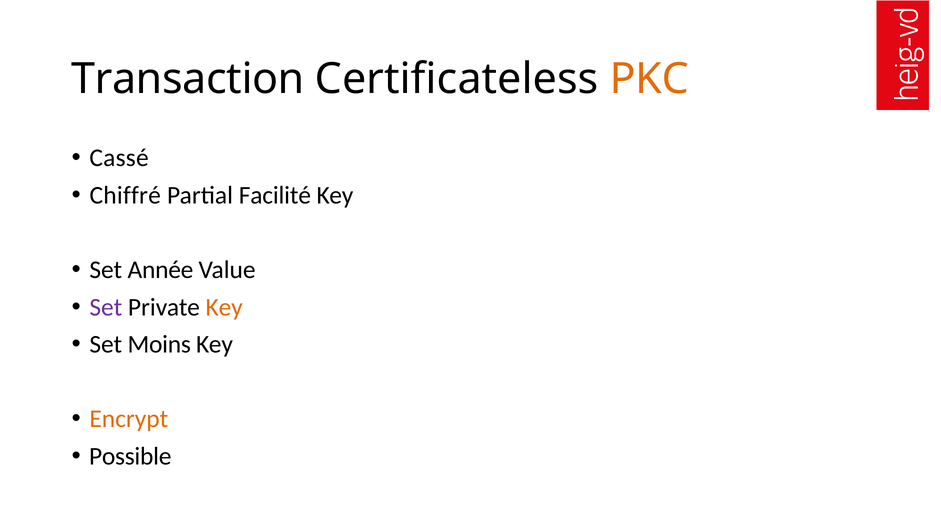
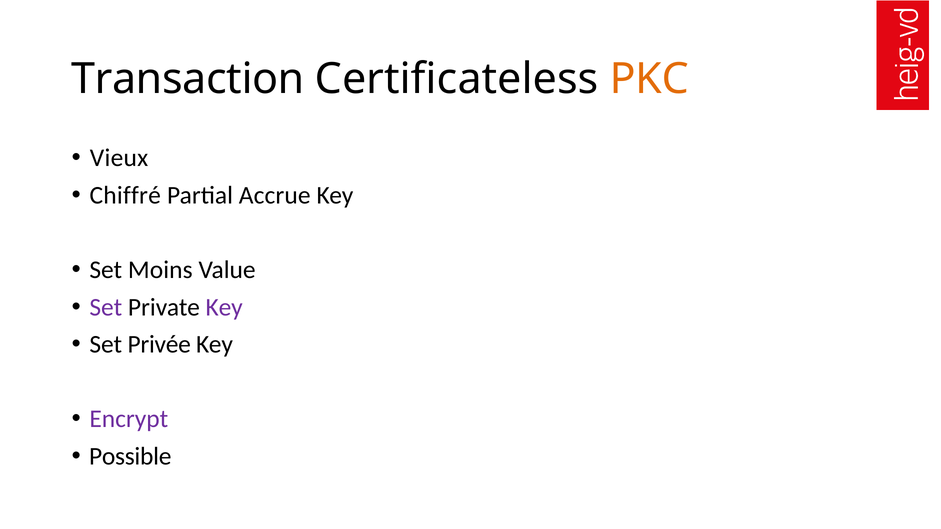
Cassé: Cassé -> Vieux (119, 158)
Facilité: Facilité -> Accrue (275, 195)
Année: Année -> Moins (160, 270)
Key colour: orange -> purple (224, 307)
Moins: Moins -> Privée (159, 345)
Encrypt colour: orange -> purple (129, 419)
